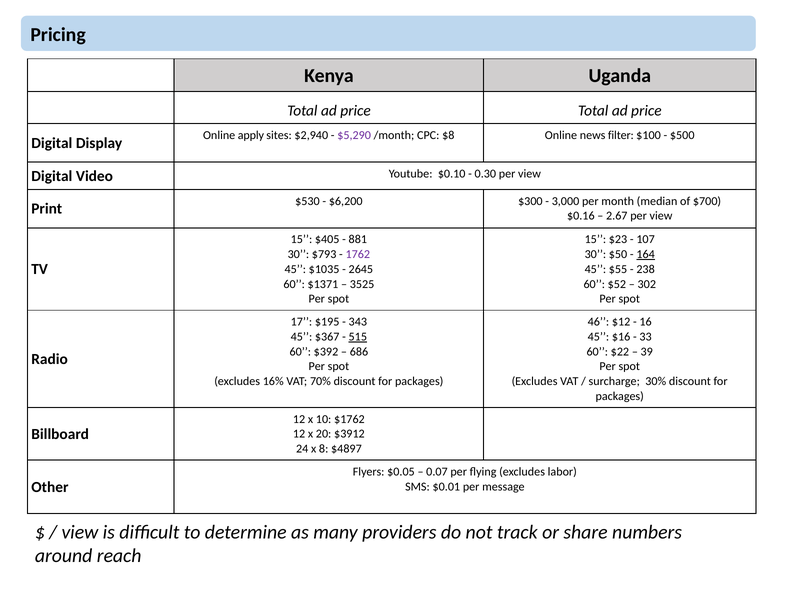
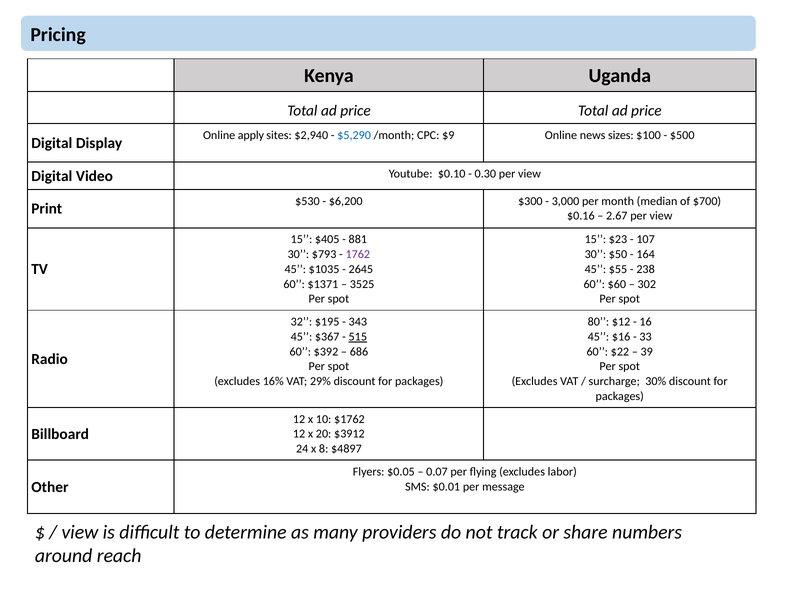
$5,290 colour: purple -> blue (354, 135)
$8: $8 -> $9 (448, 135)
filter: filter -> sizes (621, 135)
164 underline: present -> none (646, 255)
$52: $52 -> $60 (617, 284)
17: 17 -> 32 (301, 322)
46: 46 -> 80 (598, 322)
70%: 70% -> 29% (320, 382)
